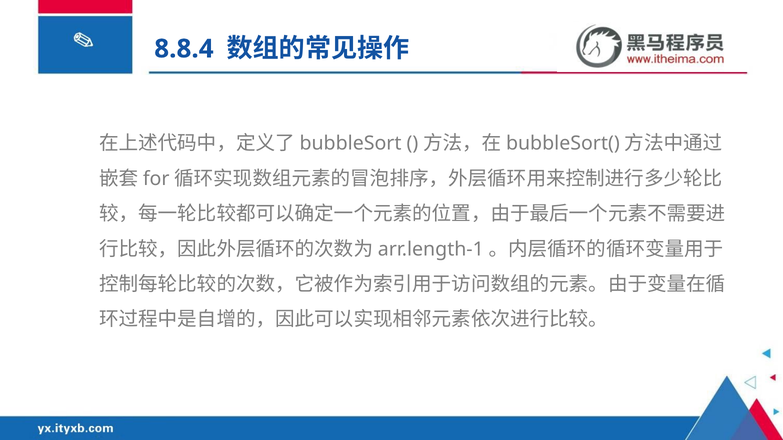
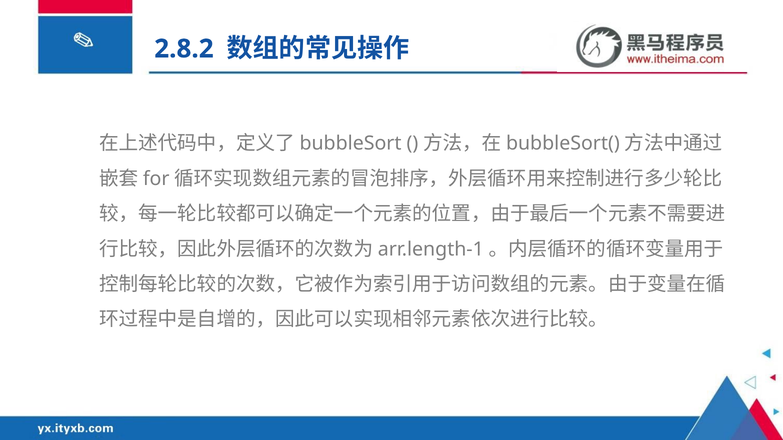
8.8.4: 8.8.4 -> 2.8.2 (184, 49)
